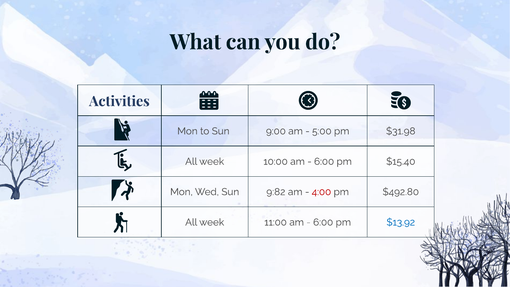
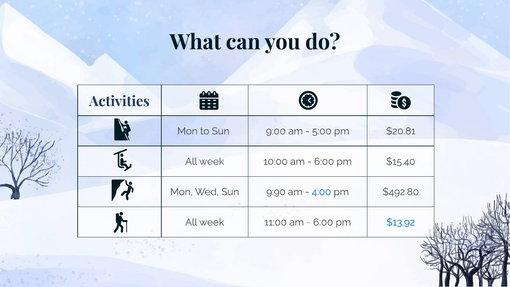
$31.98: $31.98 -> $20.81 (401, 131)
9:82: 9:82 -> 9:90 (276, 192)
4:00 colour: red -> blue (321, 192)
